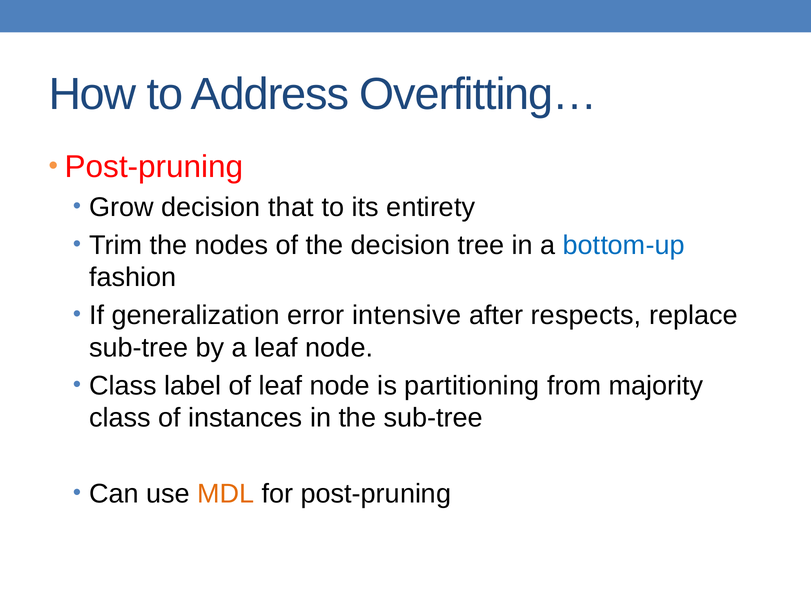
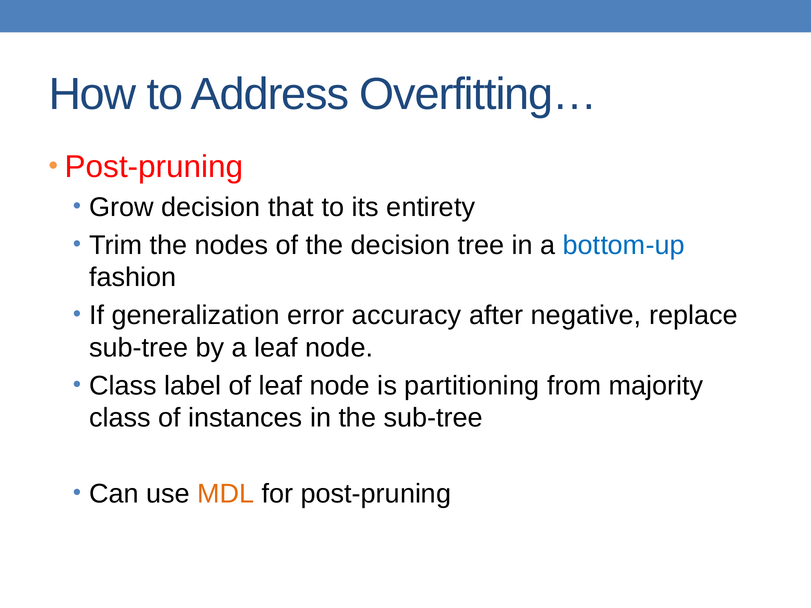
intensive: intensive -> accuracy (407, 315)
respects: respects -> negative (586, 315)
